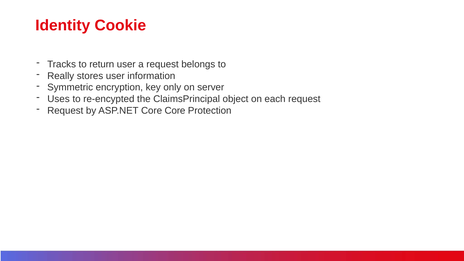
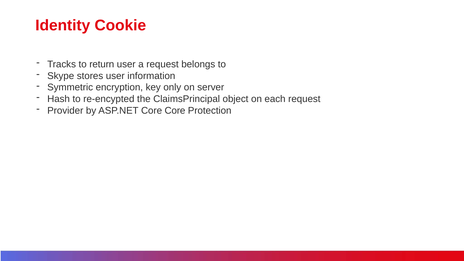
Really: Really -> Skype (61, 76)
Uses: Uses -> Hash (59, 99)
Request: Request -> Provider (65, 111)
